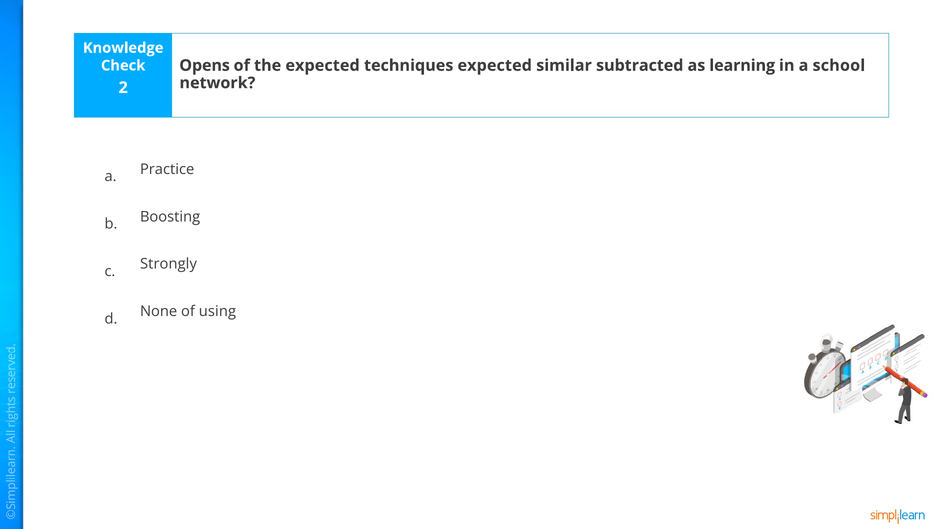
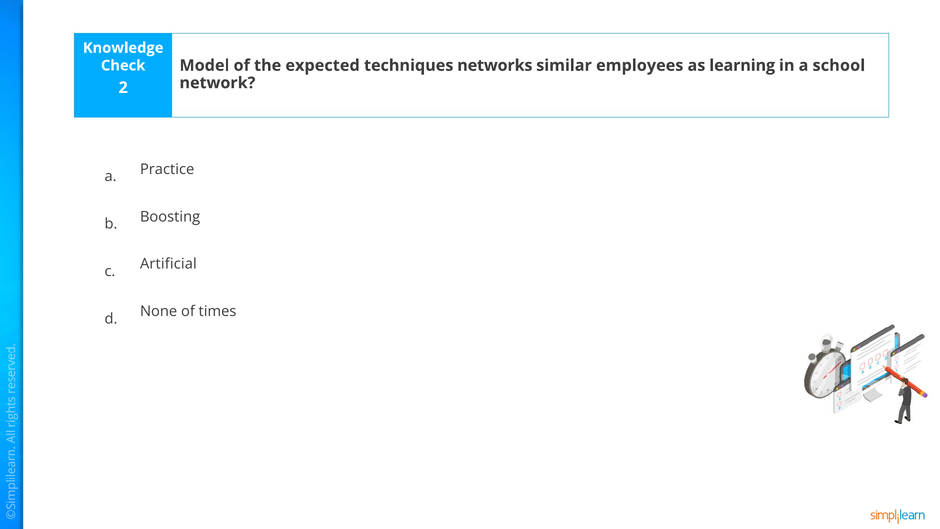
Opens: Opens -> Model (204, 65)
techniques expected: expected -> networks (495, 65)
subtracted: subtracted -> employees (640, 65)
Strongly: Strongly -> Artificial (168, 264)
using: using -> times (218, 311)
